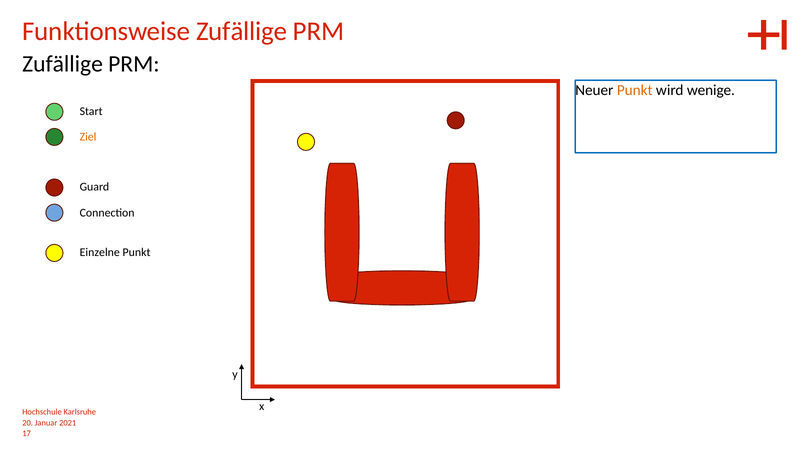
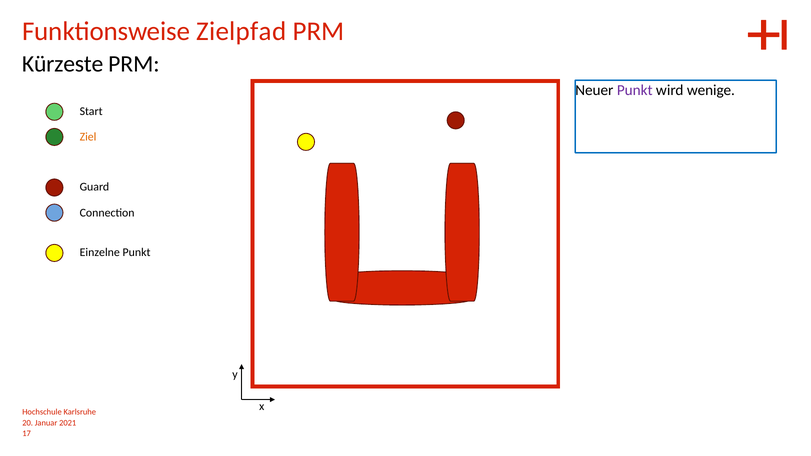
Funktionsweise Zufällige: Zufällige -> Zielpfad (241, 31)
Zufällige: Zufällige -> Kürzeste (63, 64)
Punkt colour: orange -> purple (635, 90)
